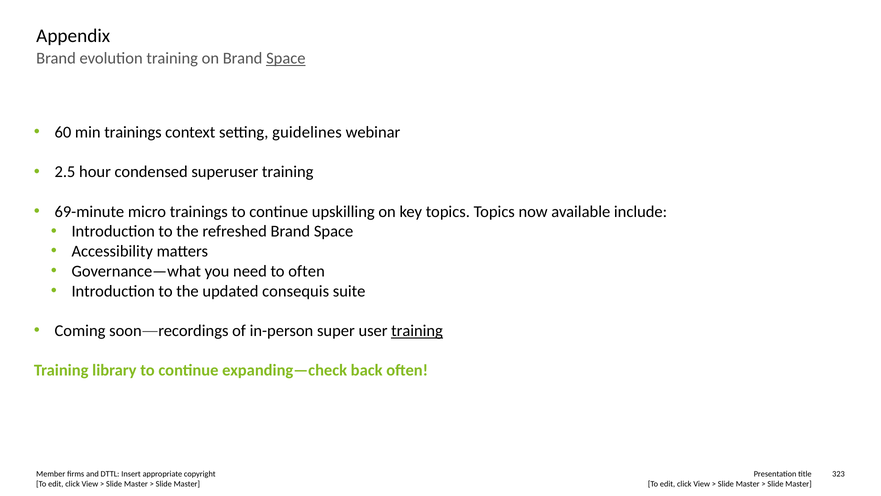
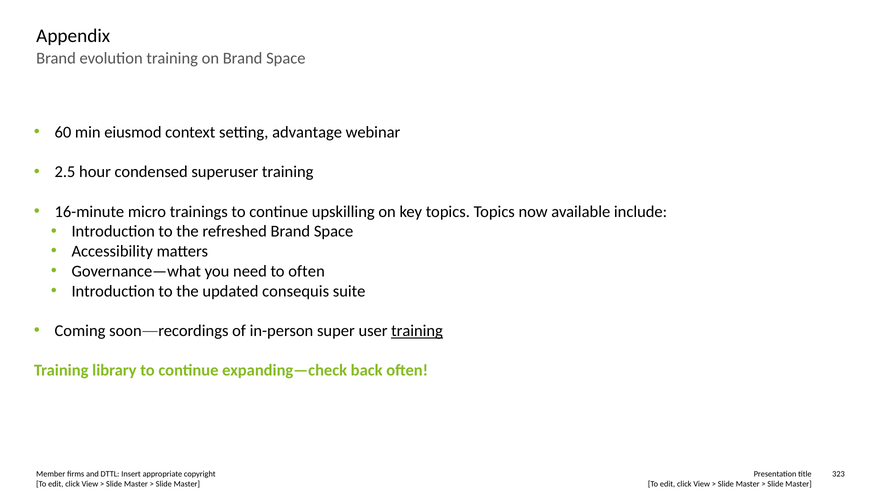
Space underline: present -> none (286, 58)
min trainings: trainings -> eiusmod (133, 132)
guidelines: guidelines -> advantage (307, 132)
69-minute: 69-minute -> 16-minute (89, 212)
